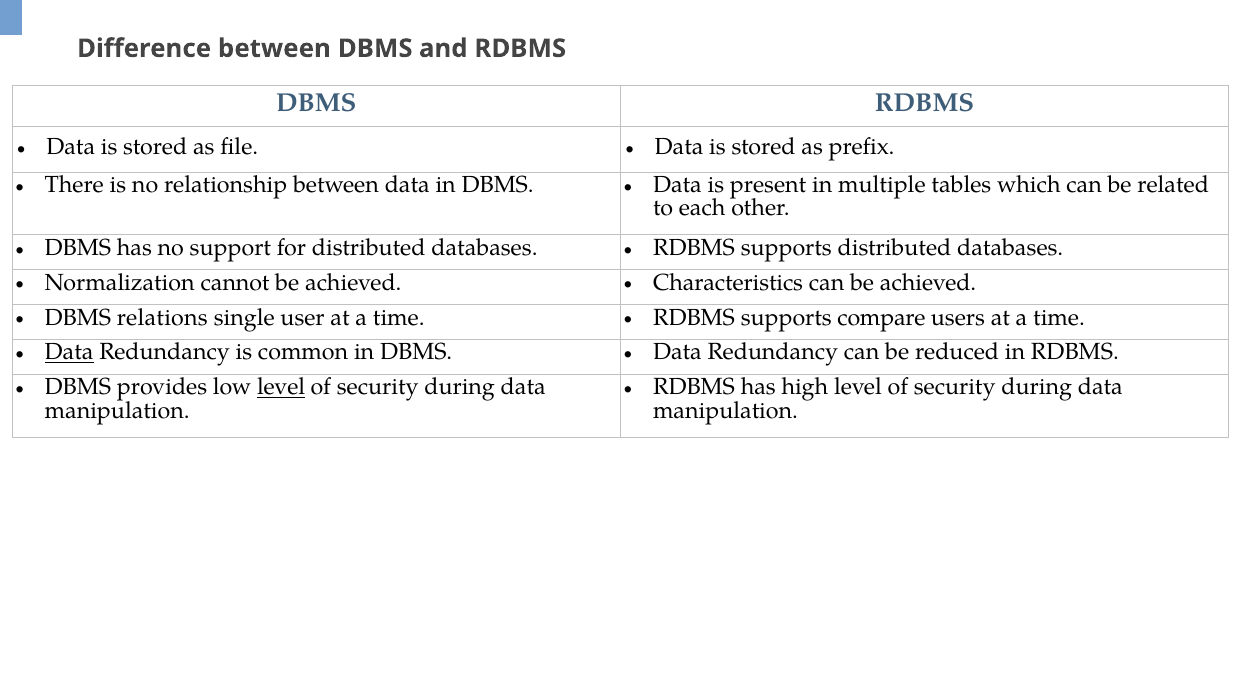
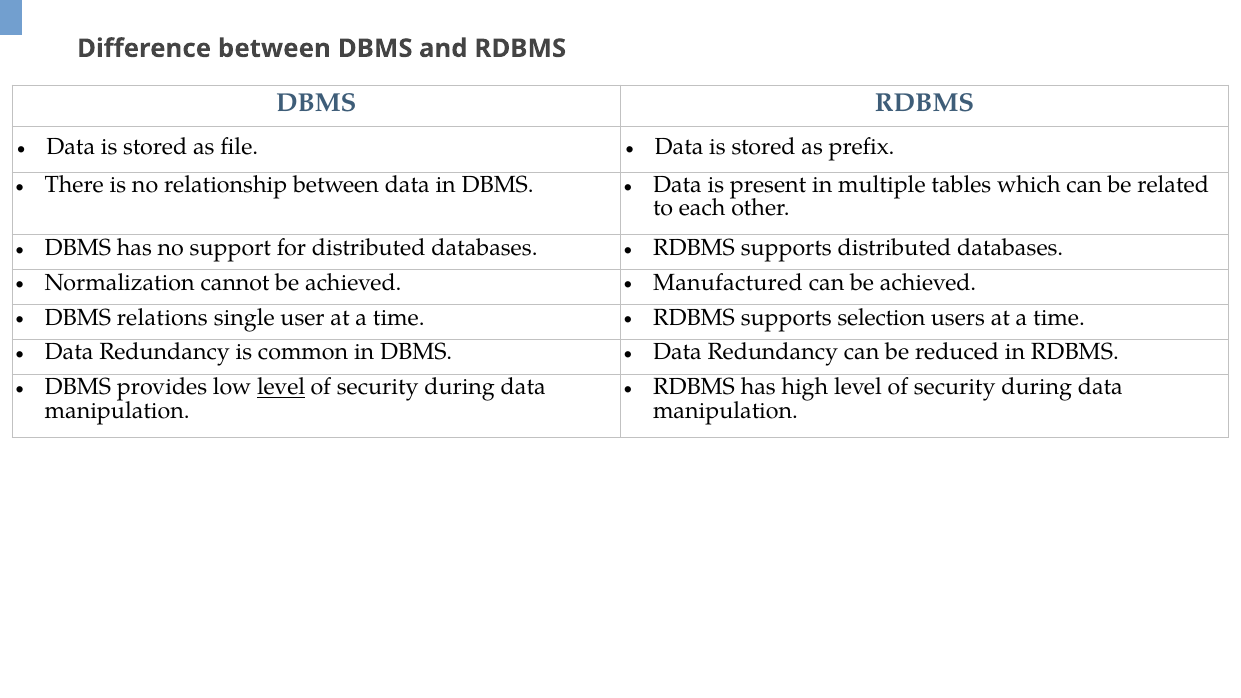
Characteristics: Characteristics -> Manufactured (728, 282)
compare: compare -> selection (881, 317)
Data underline: present -> none (69, 352)
